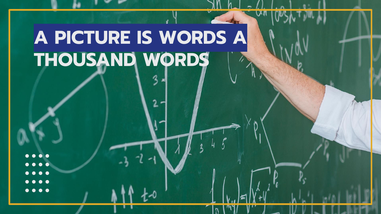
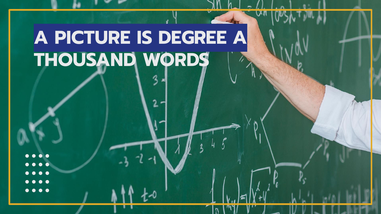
IS WORDS: WORDS -> DEGREE (193, 38)
